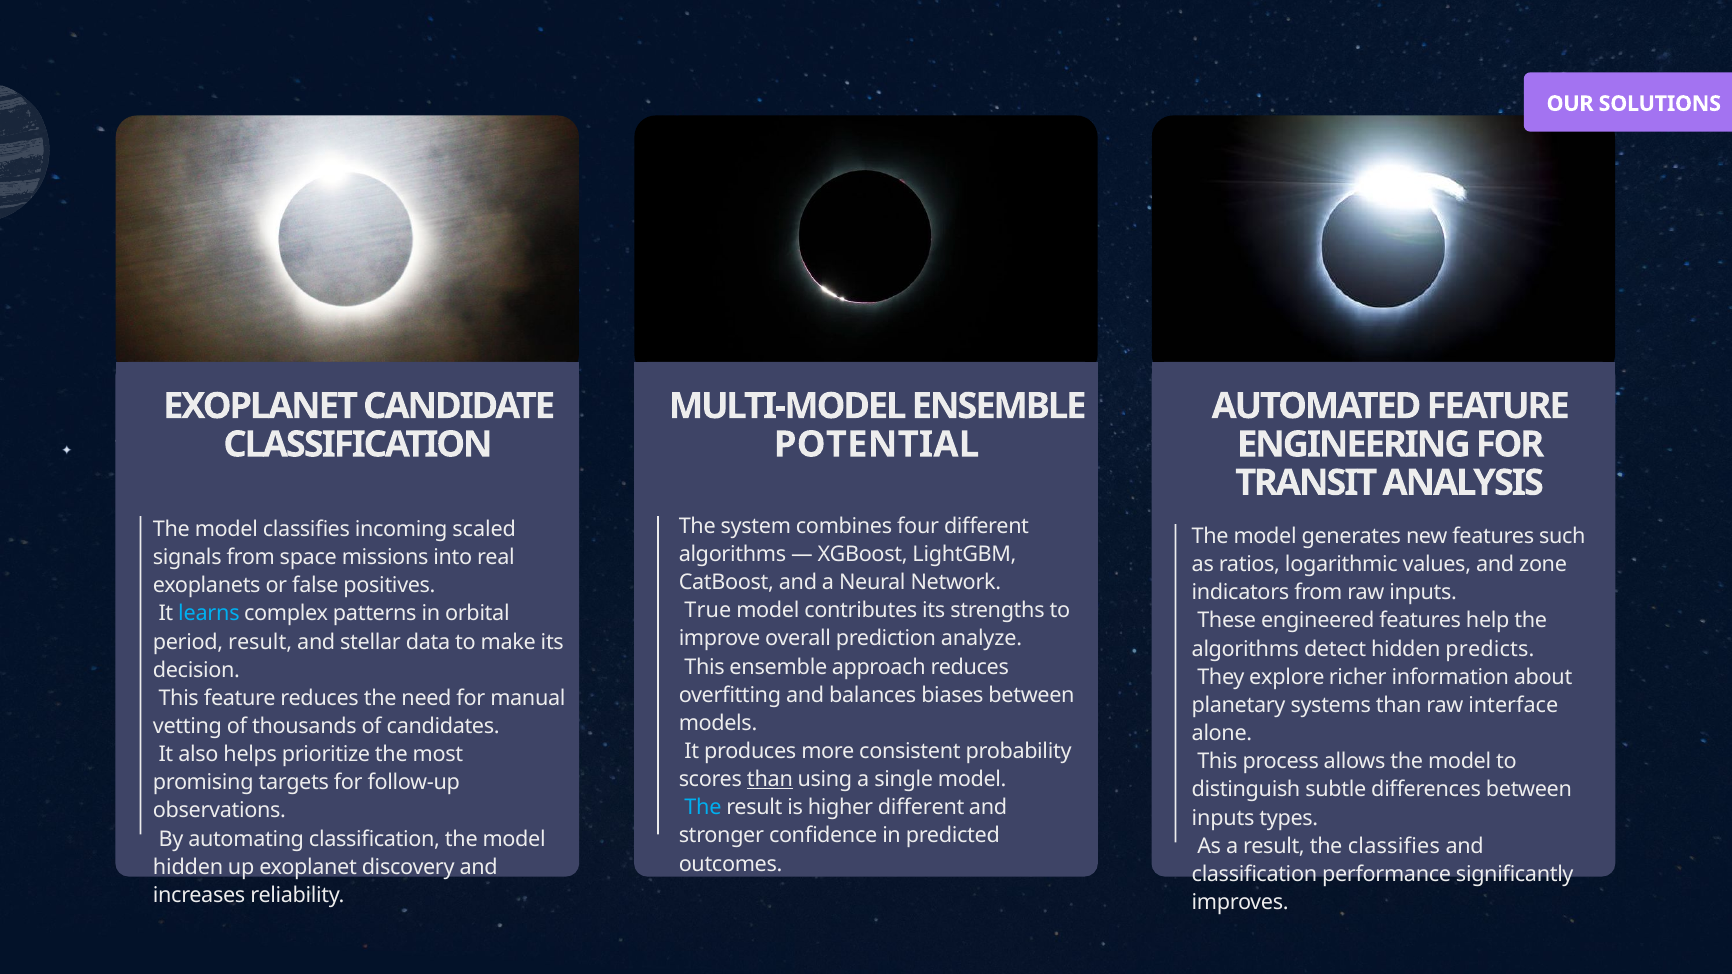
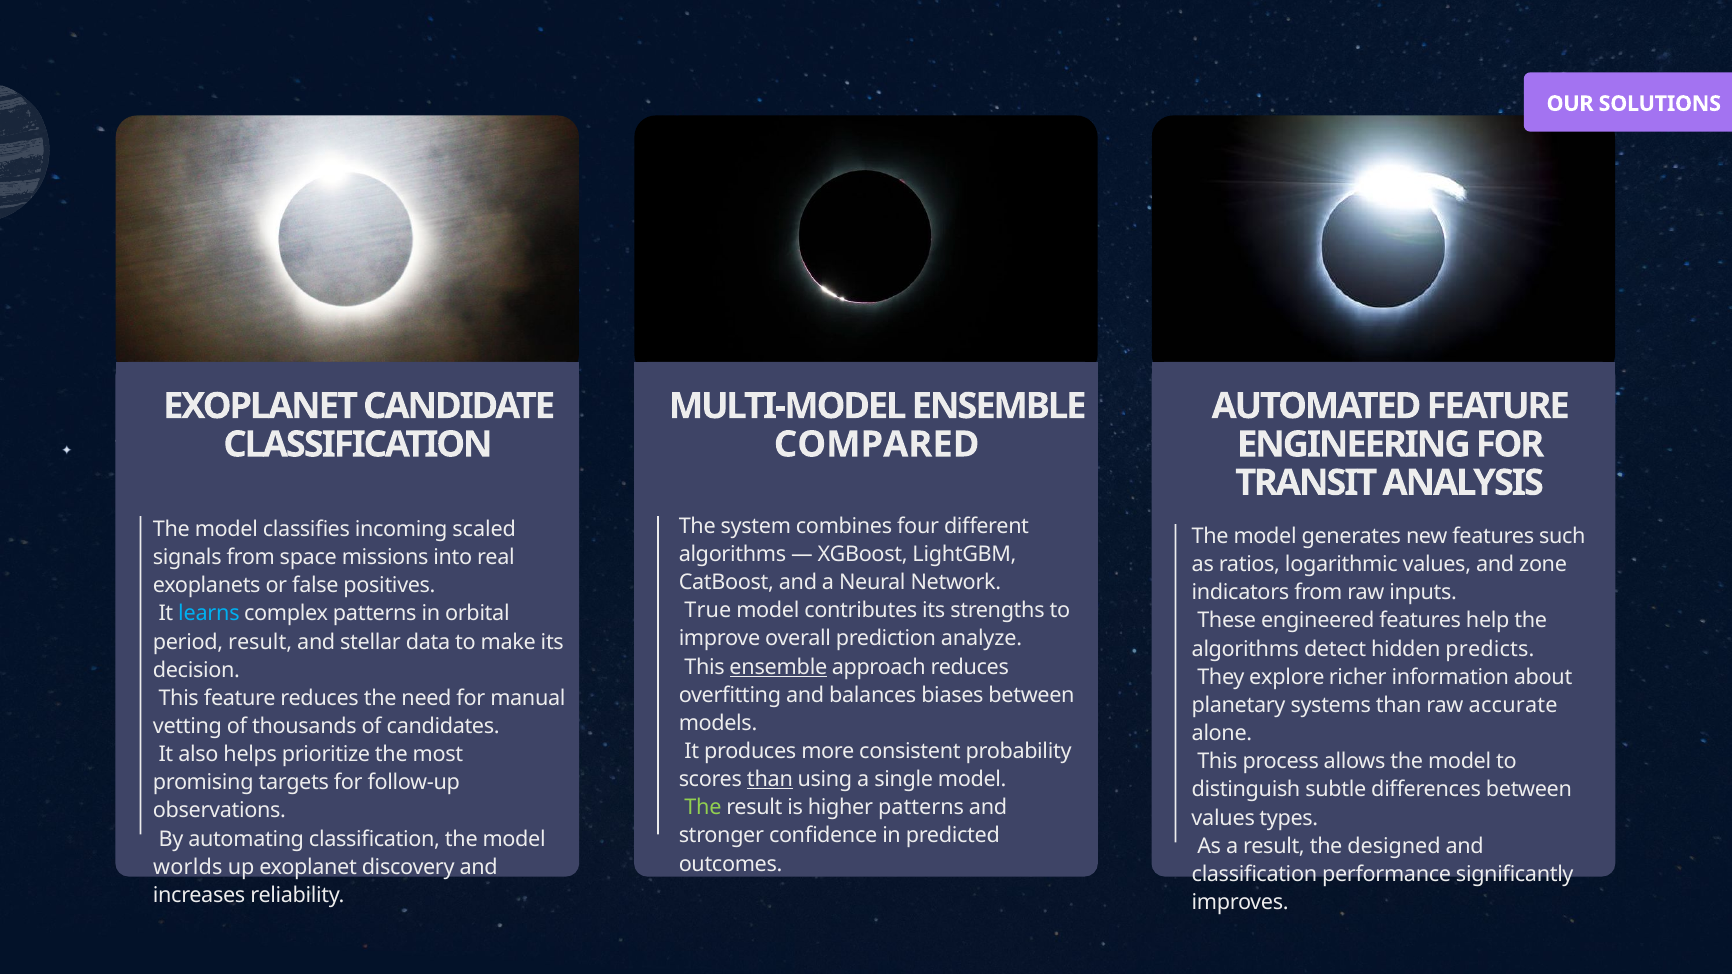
POTENTIAL: POTENTIAL -> COMPARED (877, 445)
ensemble underline: none -> present (778, 667)
interface: interface -> accurate (1513, 705)
The colour: light blue -> light green (703, 808)
higher different: different -> patterns (921, 808)
inputs: inputs -> values (1223, 818)
the classifies: classifies -> designed (1394, 846)
hidden: hidden -> worlds (188, 867)
